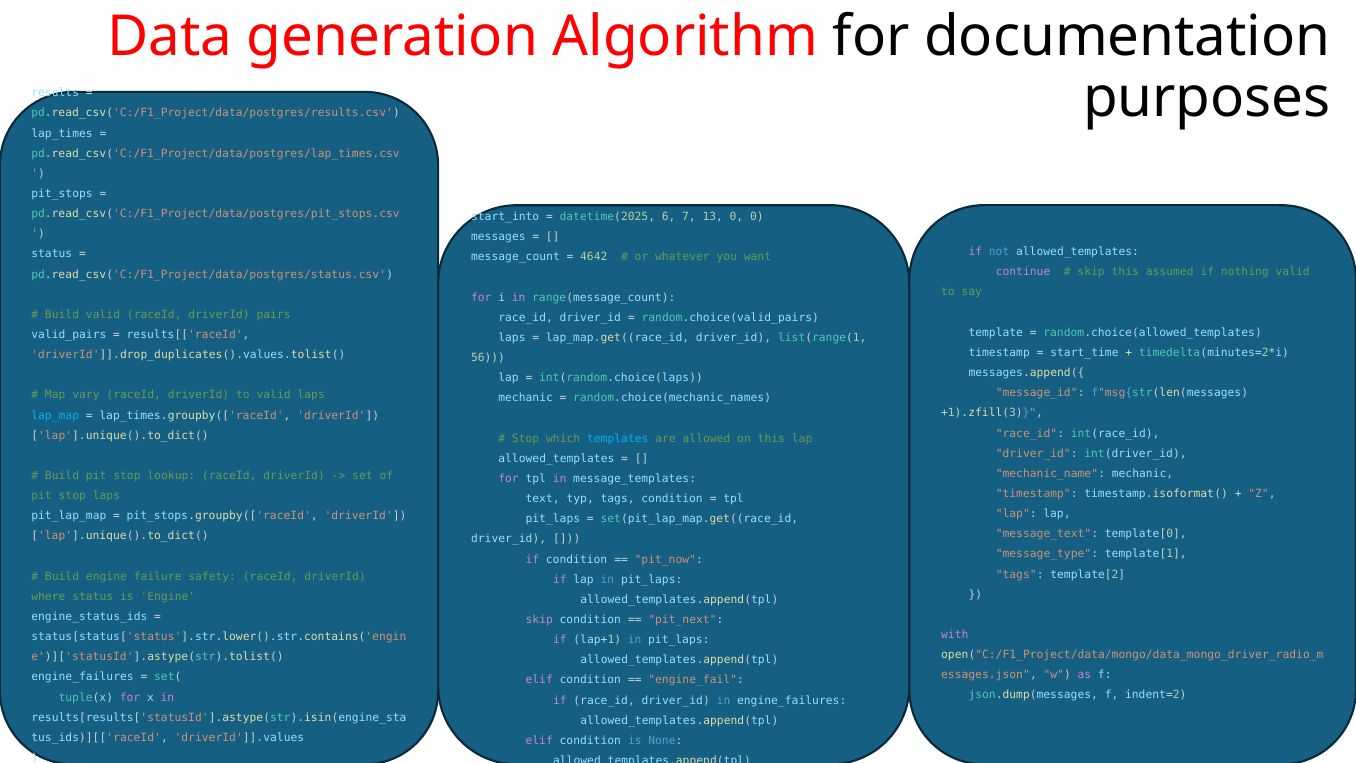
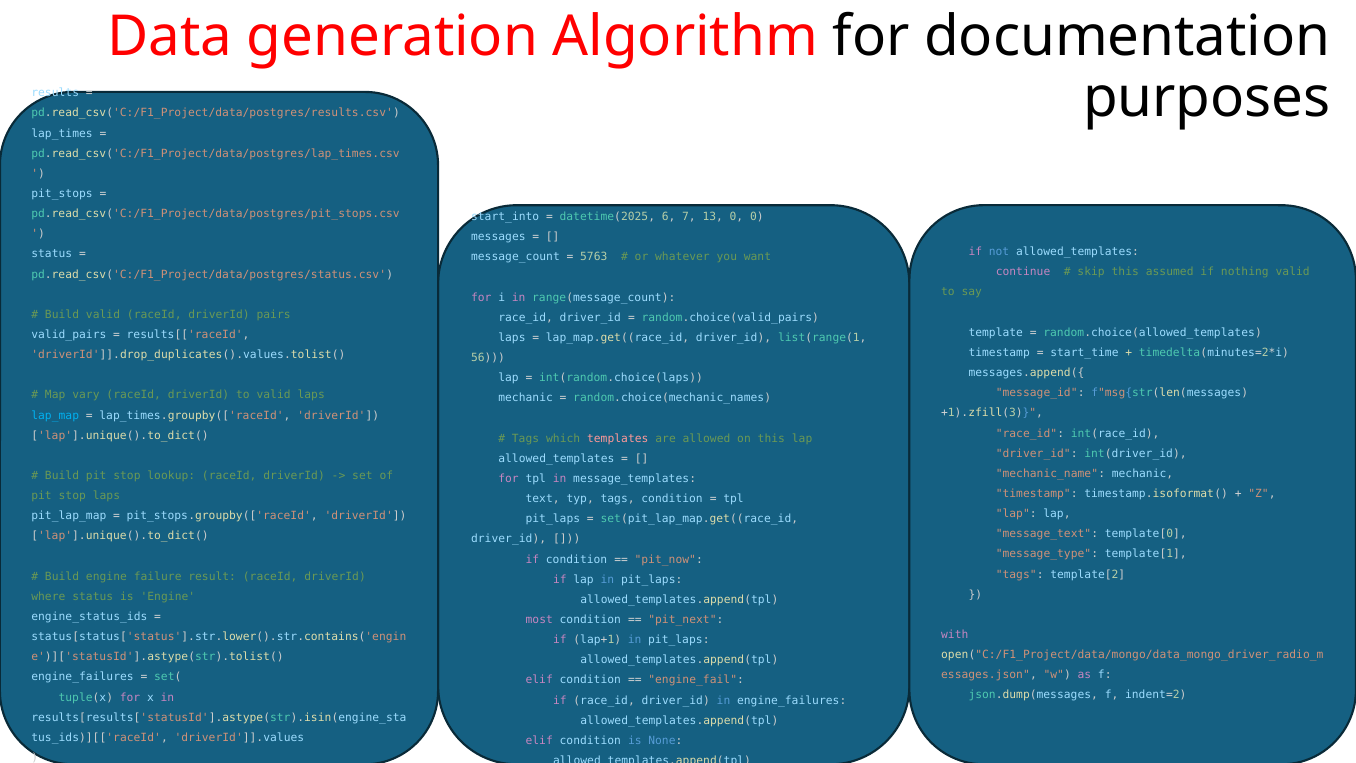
4642: 4642 -> 5763 (594, 257)
Stop: Stop -> Tags (526, 438)
templates colour: light blue -> pink (618, 438)
safety: safety -> result (212, 576)
skip: skip -> most (539, 620)
